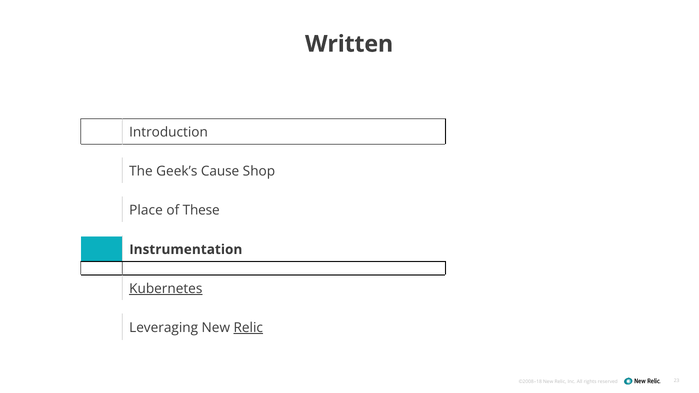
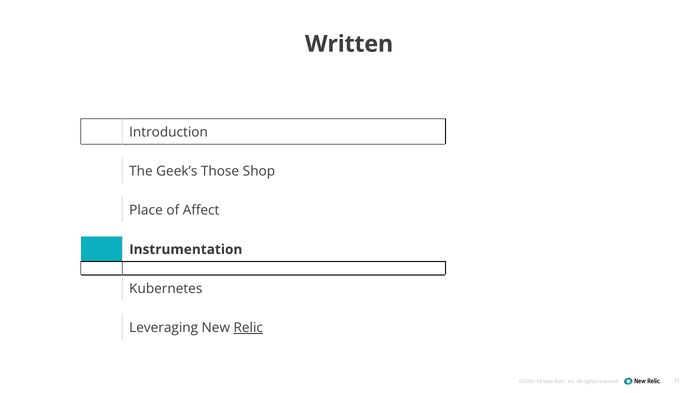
Cause: Cause -> Those (220, 171)
These: These -> Affect (201, 211)
Kubernetes underline: present -> none (166, 289)
